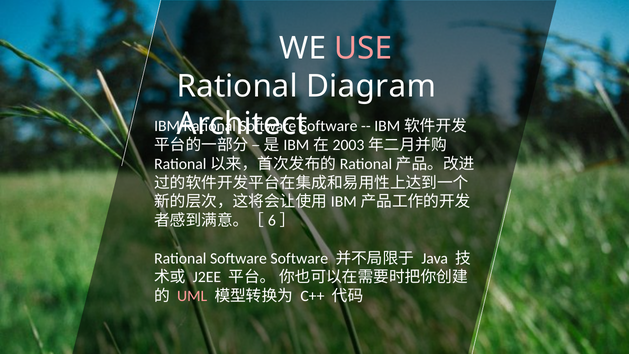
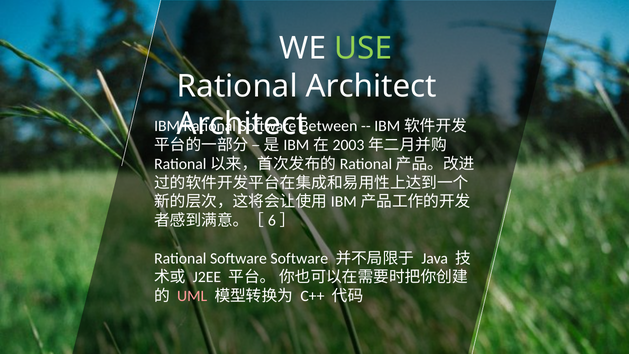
USE colour: pink -> light green (363, 49)
Rational Diagram: Diagram -> Architect (371, 86)
Software: Software -> Between (329, 126)
